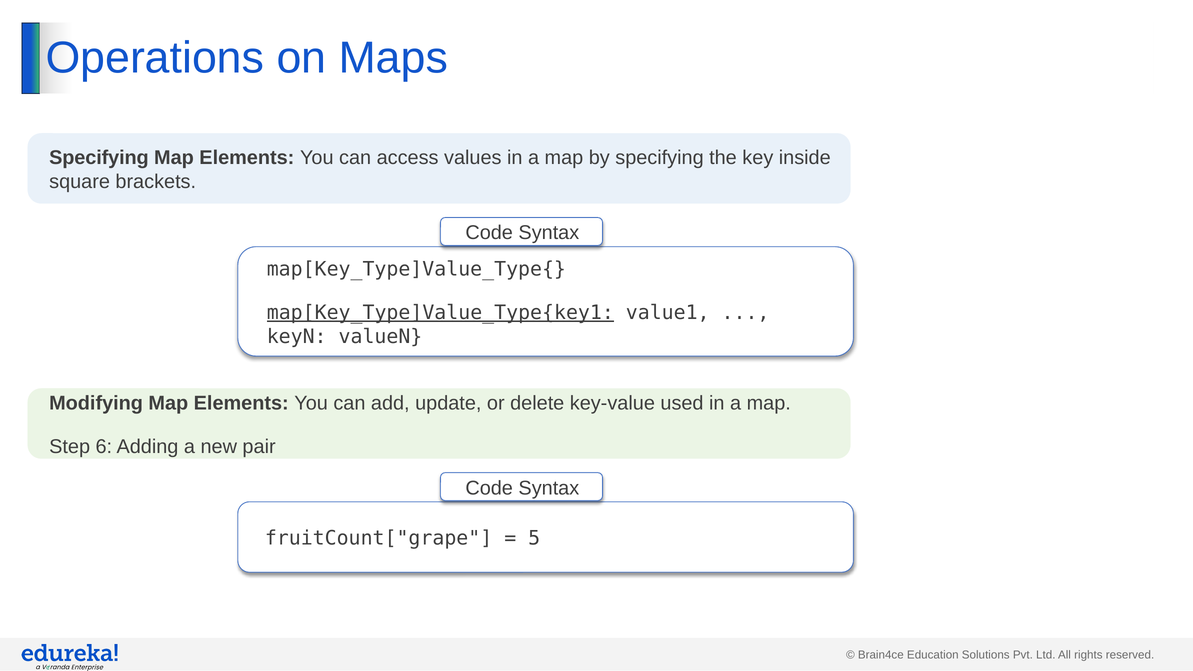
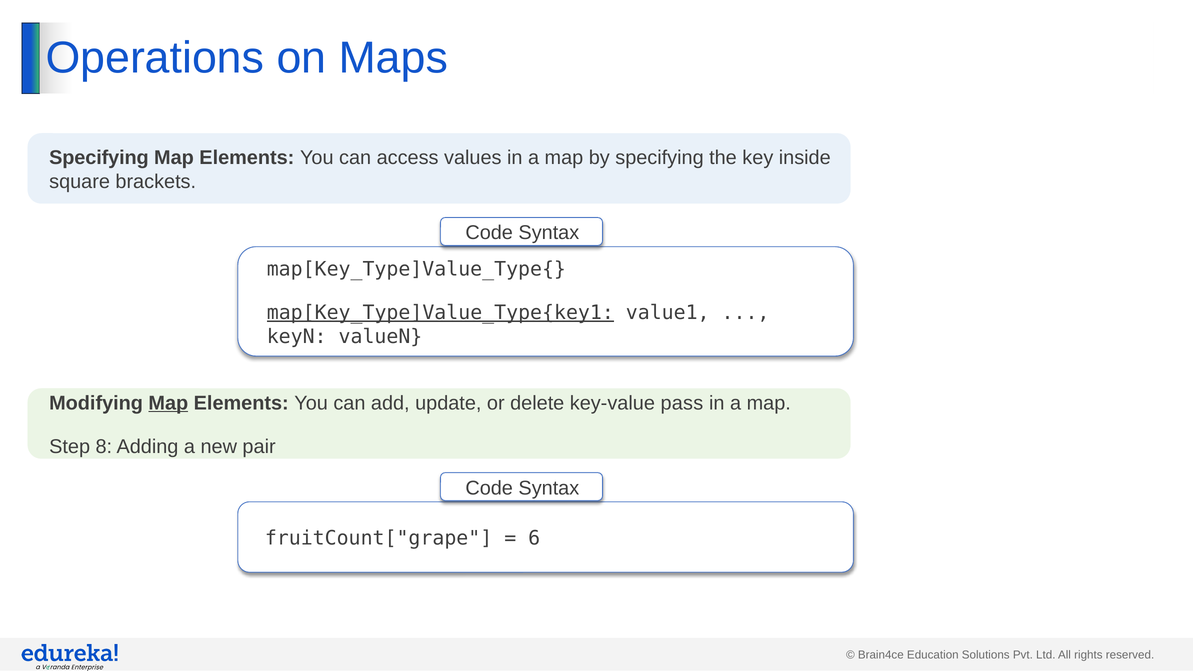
Map underline: none -> present (168, 403)
used: used -> pass (682, 403)
6: 6 -> 8 (104, 447)
5: 5 -> 6 (534, 539)
